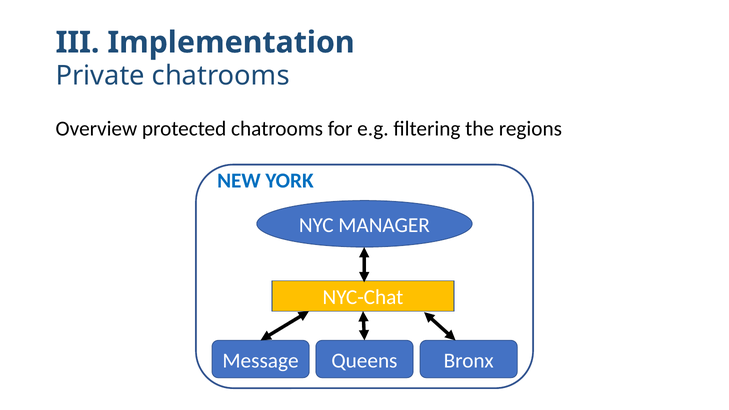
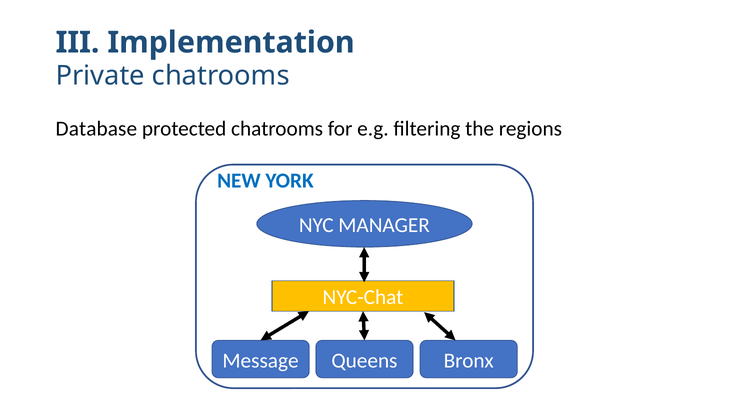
Overview: Overview -> Database (96, 129)
